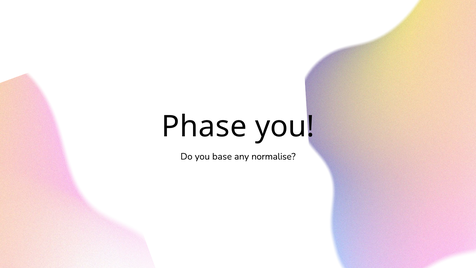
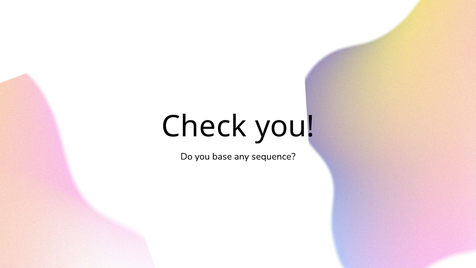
Phase: Phase -> Check (204, 127)
normalise: normalise -> sequence (273, 156)
